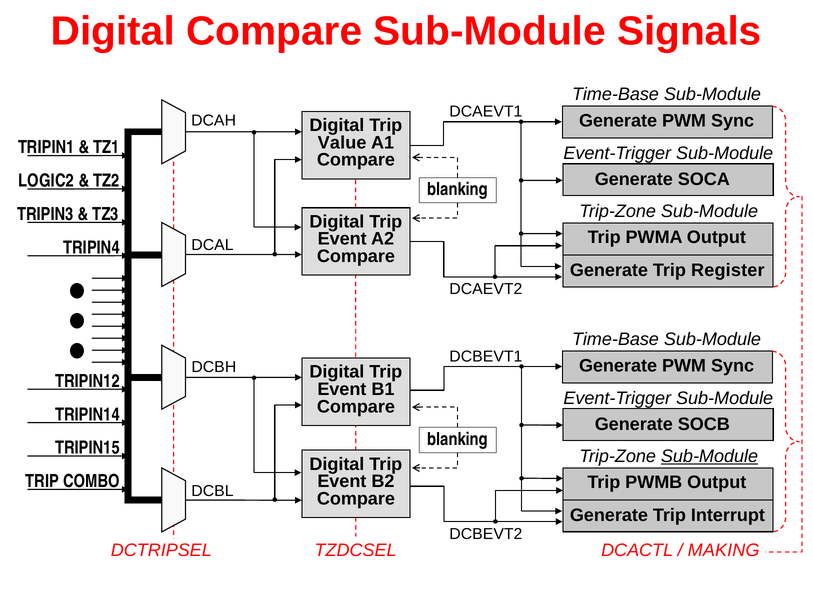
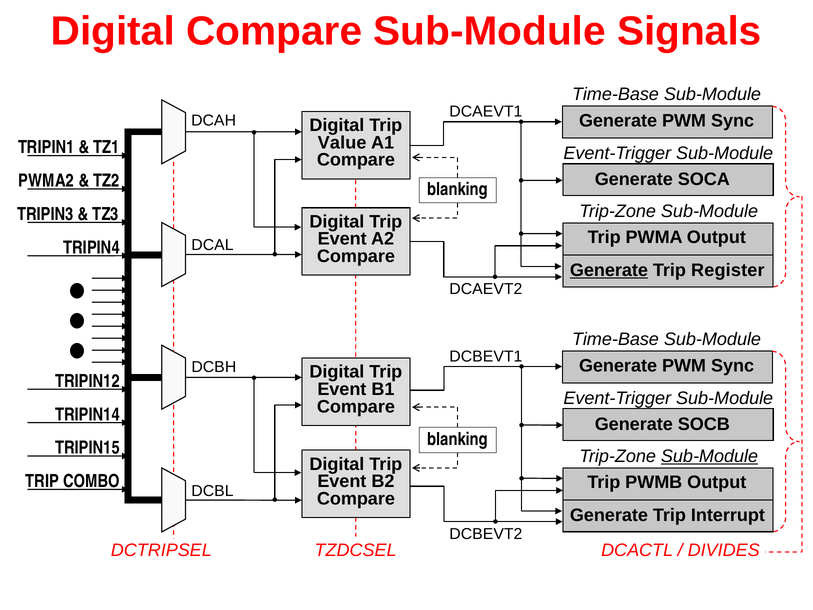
LOGIC2: LOGIC2 -> PWMA2 (46, 181)
Generate underline: none -> present (609, 270)
MAKING: MAKING -> DIVIDES (724, 550)
